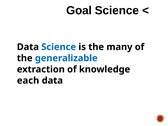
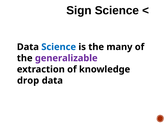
Goal: Goal -> Sign (79, 10)
generalizable colour: blue -> purple (66, 58)
each: each -> drop (28, 81)
